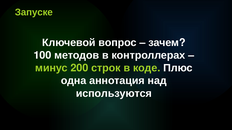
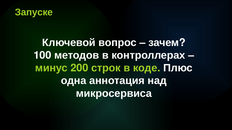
используются: используются -> микросервиса (114, 94)
